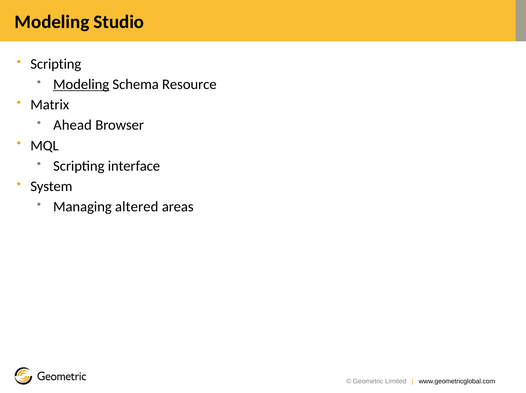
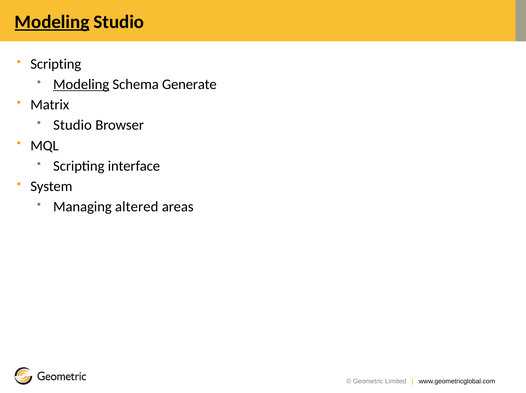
Modeling underline: none -> present (52, 22)
Resource: Resource -> Generate (189, 84)
Ahead: Ahead -> Studio (73, 125)
